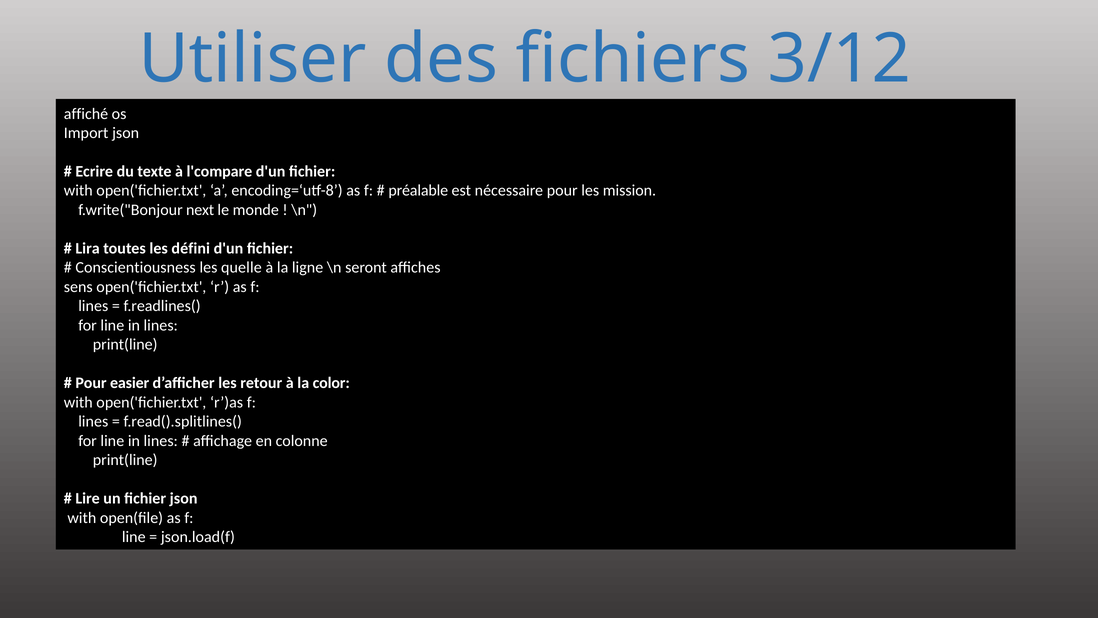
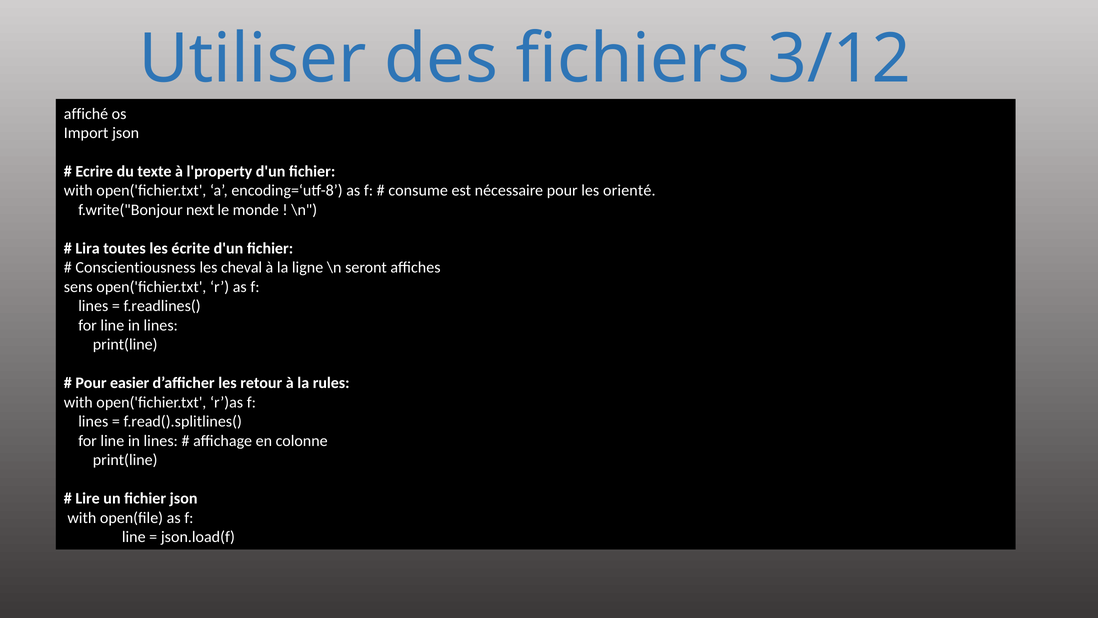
l'compare: l'compare -> l'property (219, 171)
préalable: préalable -> consume (418, 191)
mission: mission -> orienté (629, 191)
défini: défini -> écrite (191, 248)
quelle: quelle -> cheval (242, 267)
color: color -> rules (331, 383)
